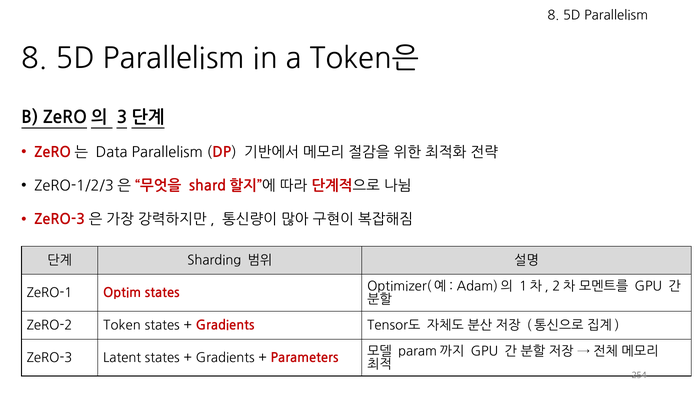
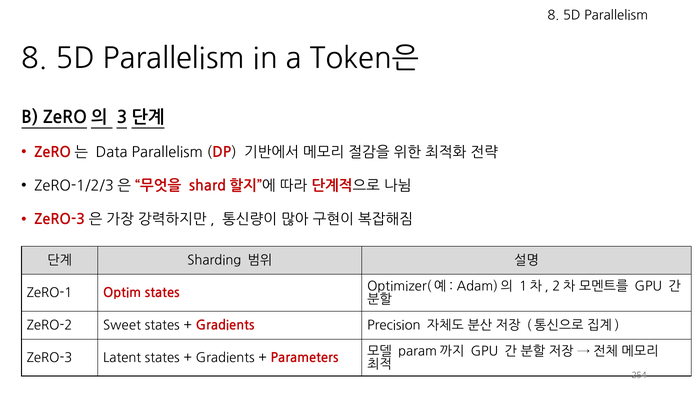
Token: Token -> Sweet (122, 325)
Tensor도: Tensor도 -> Precision (394, 325)
